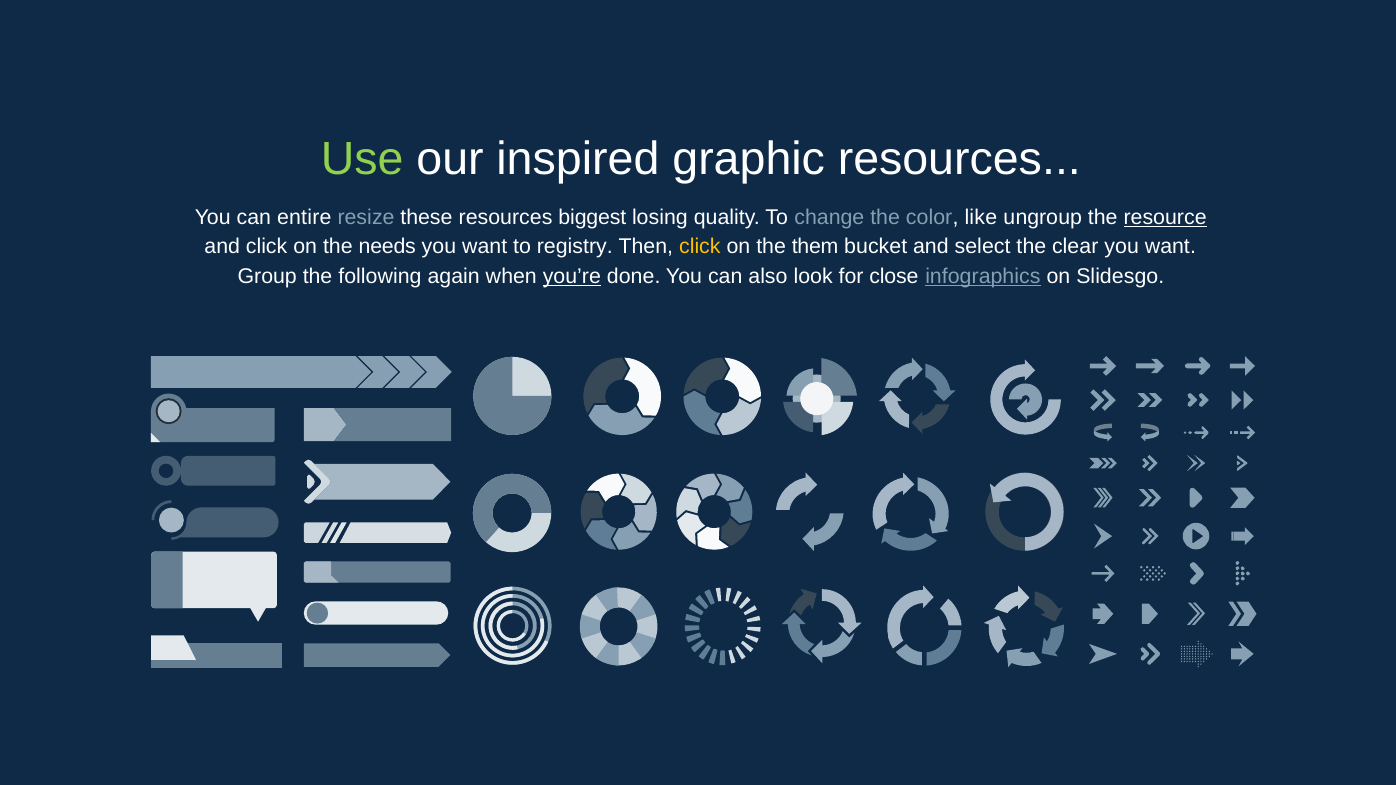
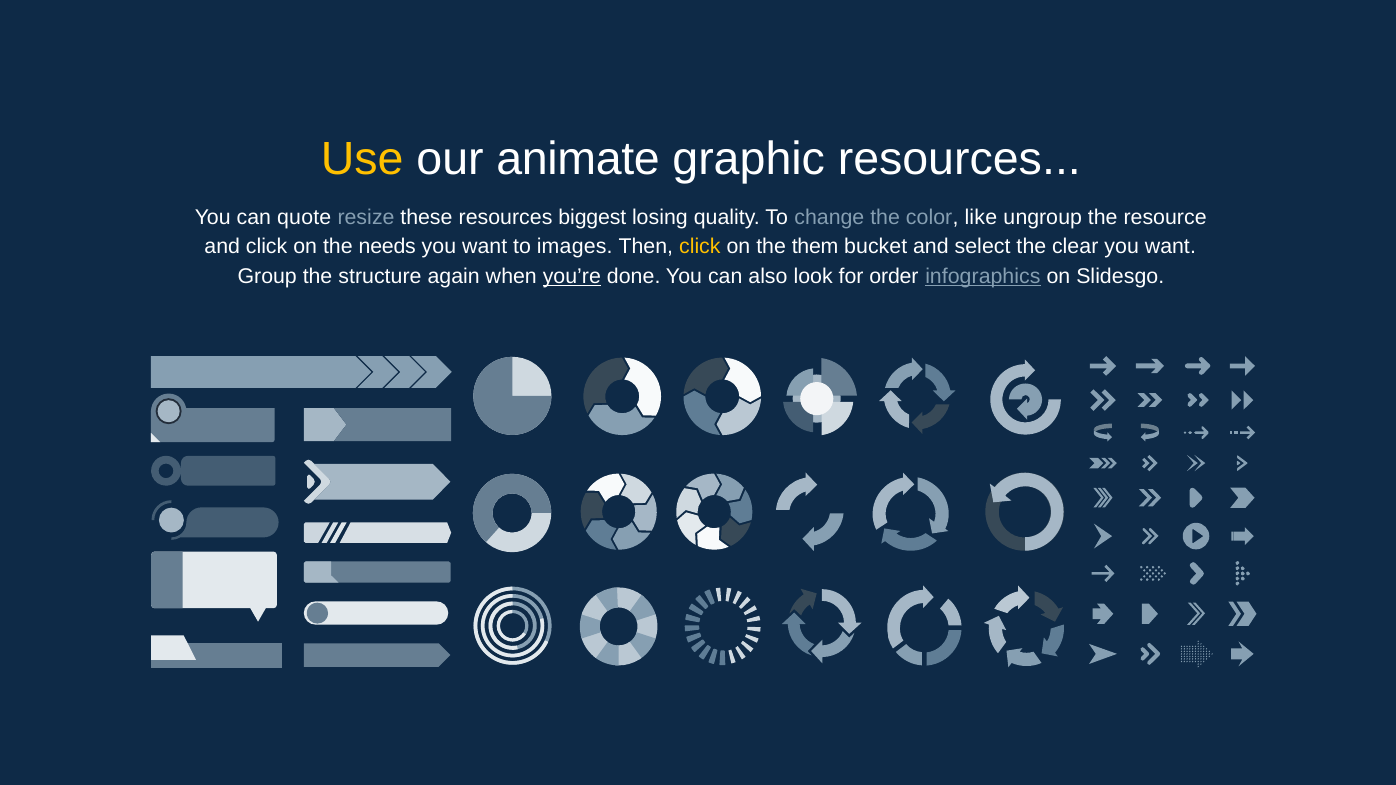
Use colour: light green -> yellow (362, 160)
inspired: inspired -> animate (578, 160)
entire: entire -> quote (304, 217)
resource underline: present -> none (1165, 217)
registry: registry -> images (575, 247)
following: following -> structure (380, 276)
close: close -> order (894, 276)
